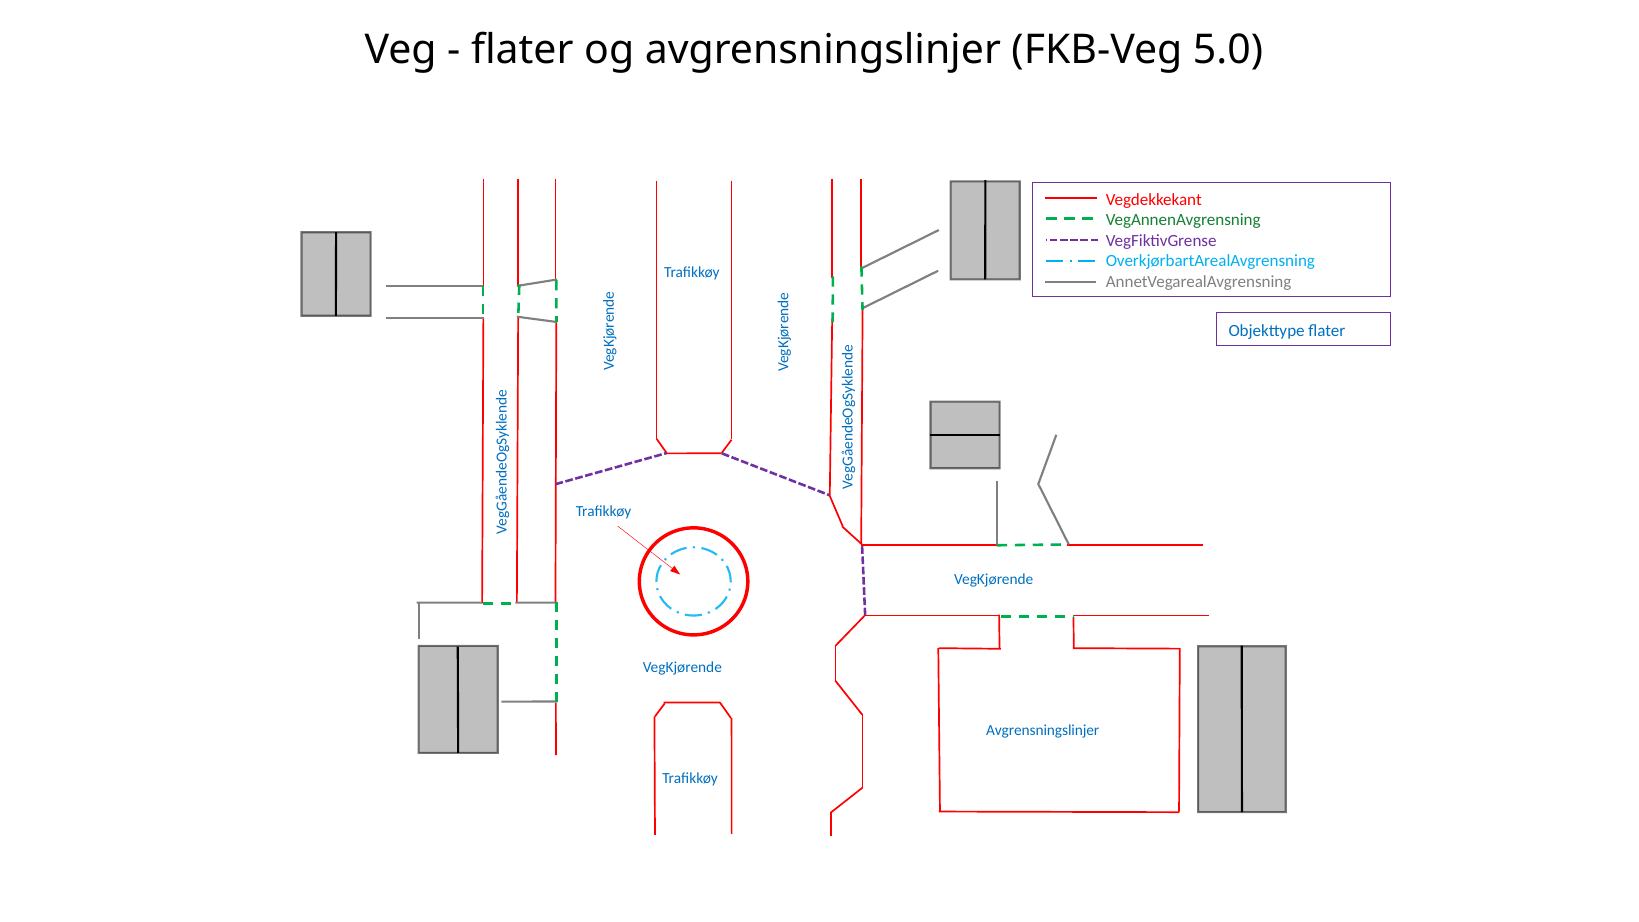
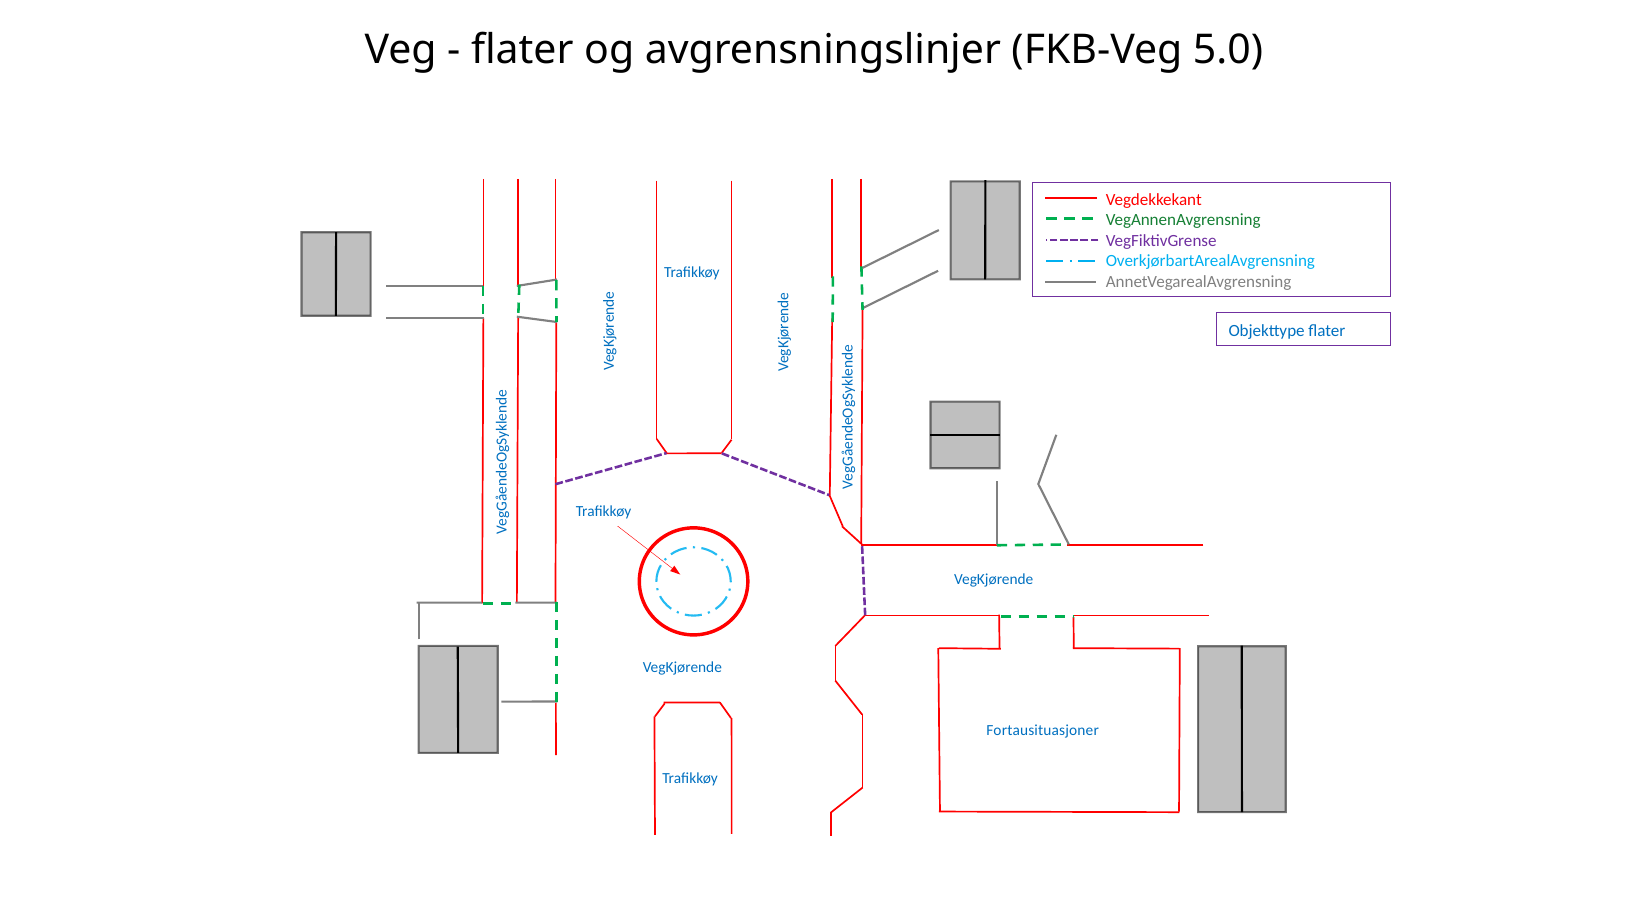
Avgrensningslinjer: Avgrensningslinjer -> Fortausituasjoner (1043, 731)
